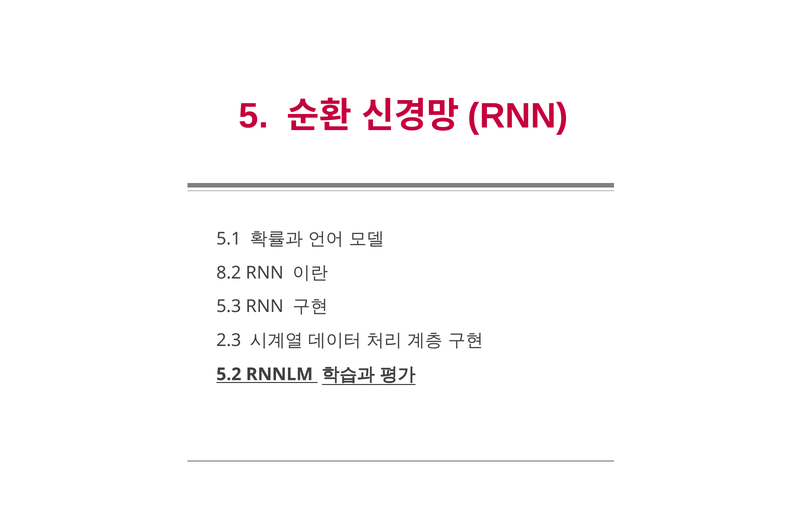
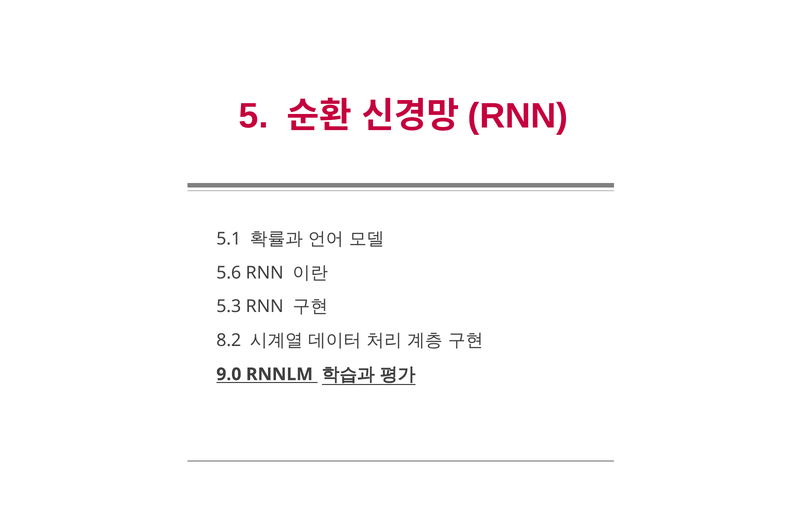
8.2: 8.2 -> 5.6 (229, 273)
2.3: 2.3 -> 8.2 (229, 340)
5.2: 5.2 -> 9.0 (229, 374)
